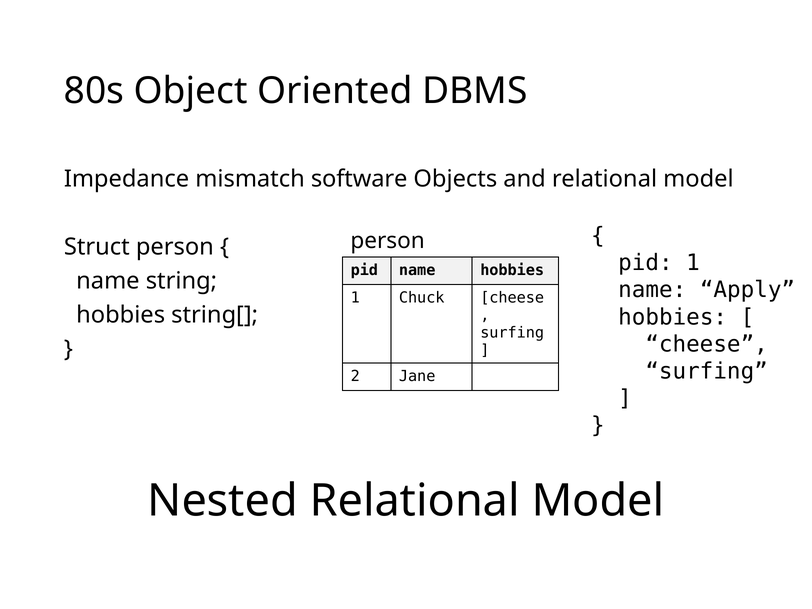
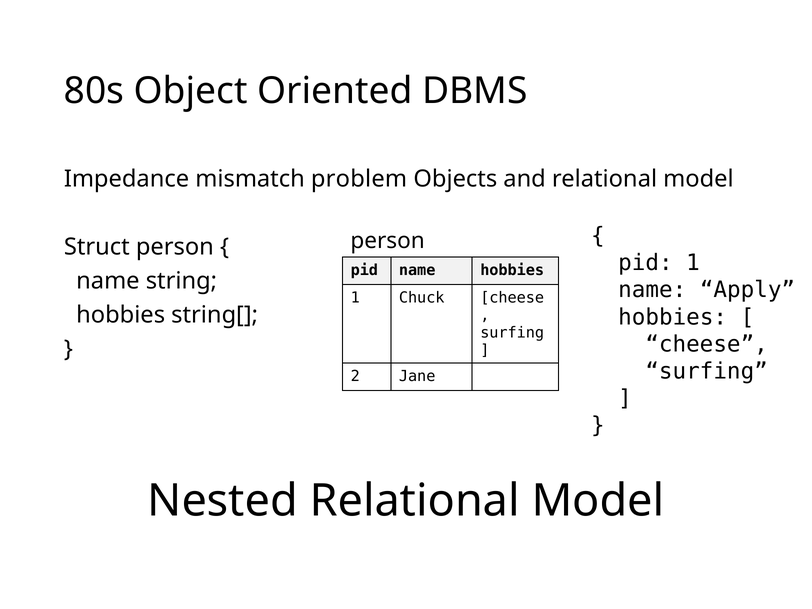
software: software -> problem (359, 179)
